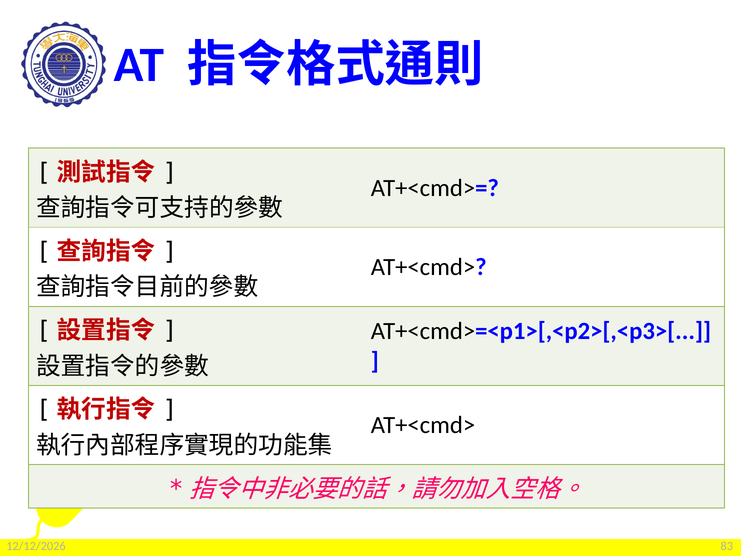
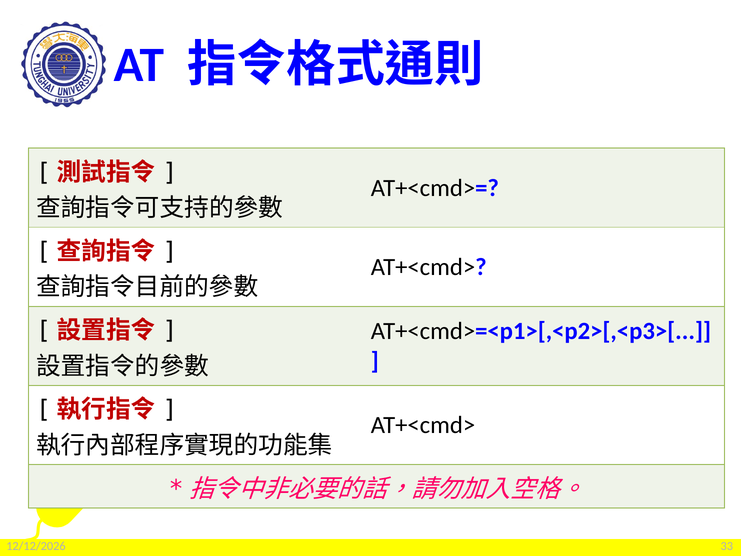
83: 83 -> 33 (727, 546)
